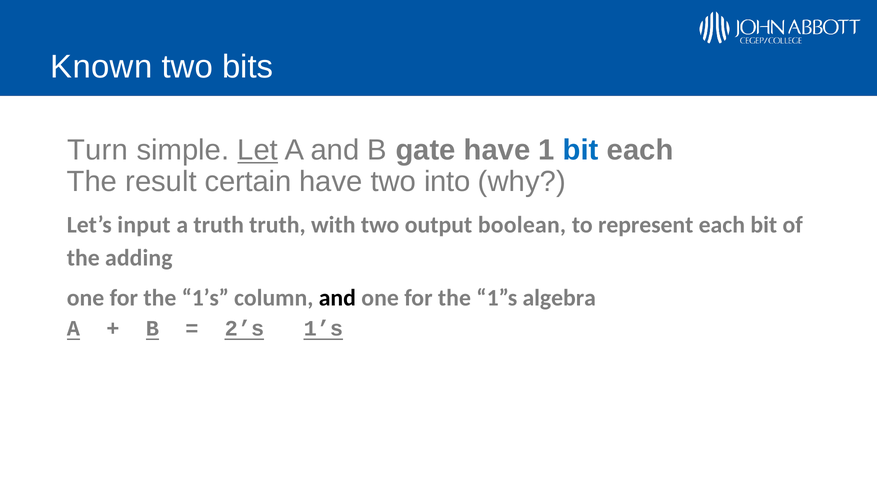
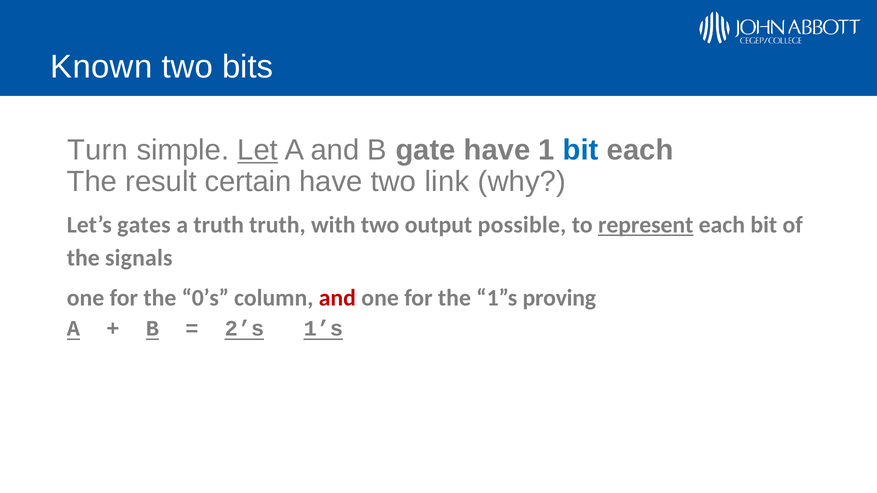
into: into -> link (447, 182)
input: input -> gates (144, 225)
boolean: boolean -> possible (522, 225)
represent underline: none -> present (646, 225)
adding: adding -> signals (139, 258)
the 1’s: 1’s -> 0’s (205, 298)
and colour: black -> red (337, 298)
algebra: algebra -> proving (559, 298)
